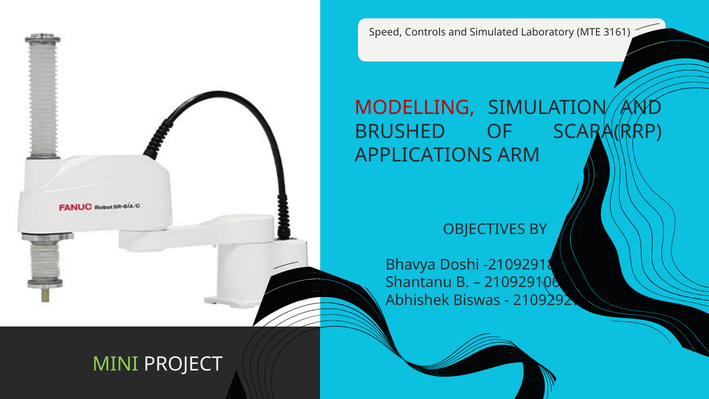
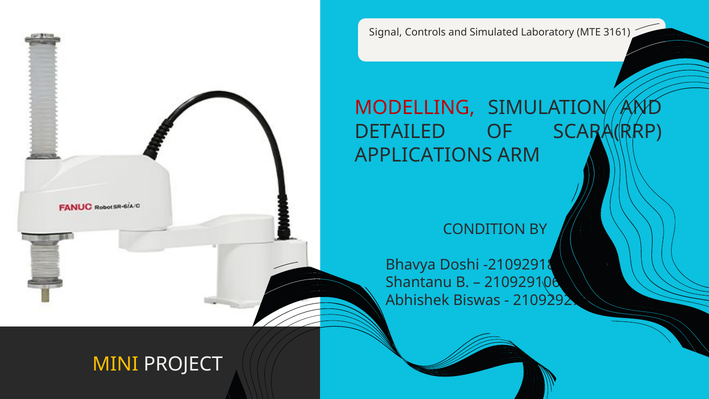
Speed: Speed -> Signal (386, 32)
BRUSHED: BRUSHED -> DETAILED (400, 132)
OBJECTIVES: OBJECTIVES -> CONDITION (484, 229)
MINI colour: light green -> yellow (115, 364)
